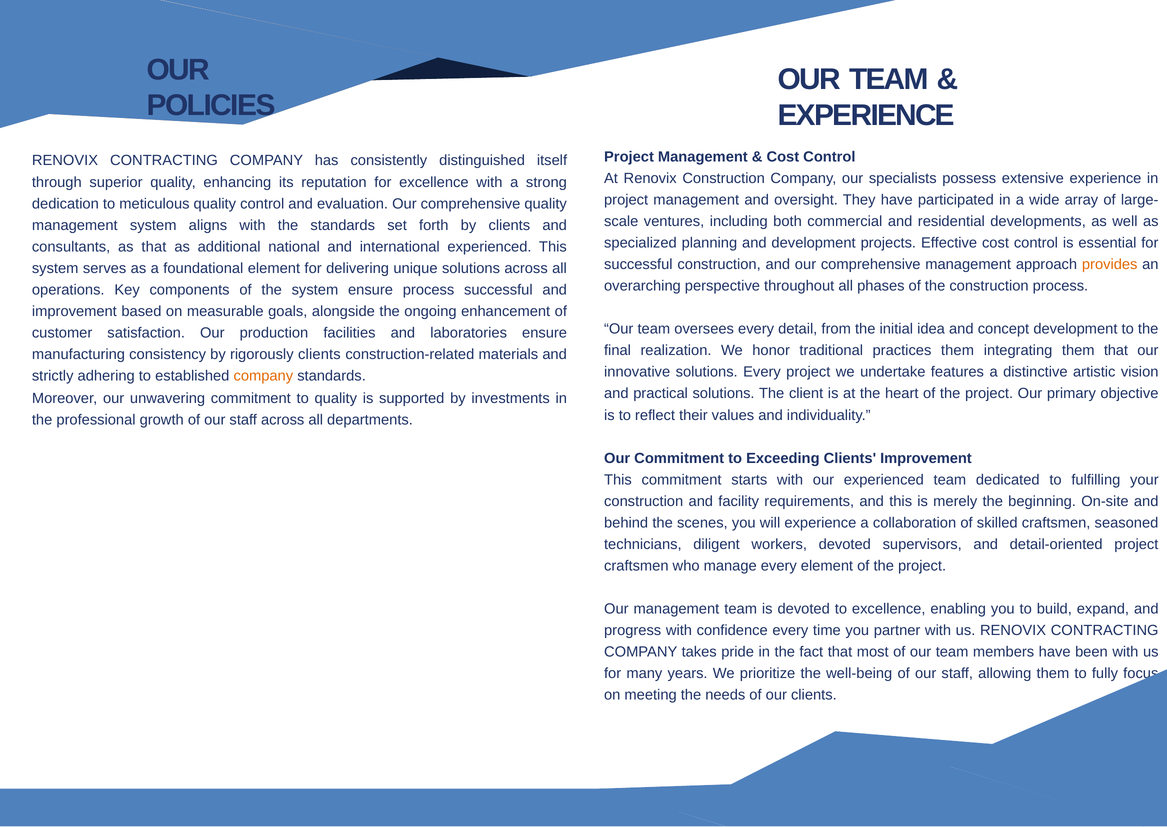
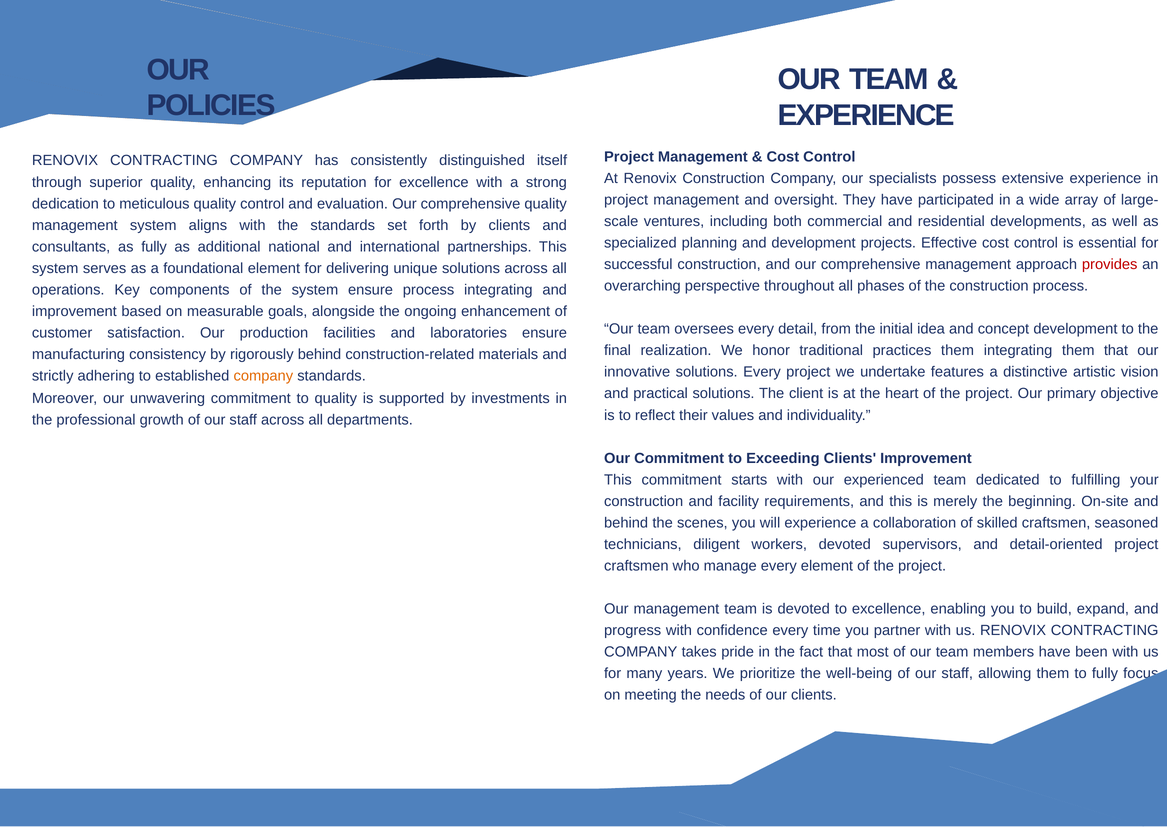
as that: that -> fully (154, 247)
international experienced: experienced -> partnerships (490, 247)
provides colour: orange -> red (1110, 264)
process successful: successful -> integrating (498, 290)
rigorously clients: clients -> behind (320, 354)
